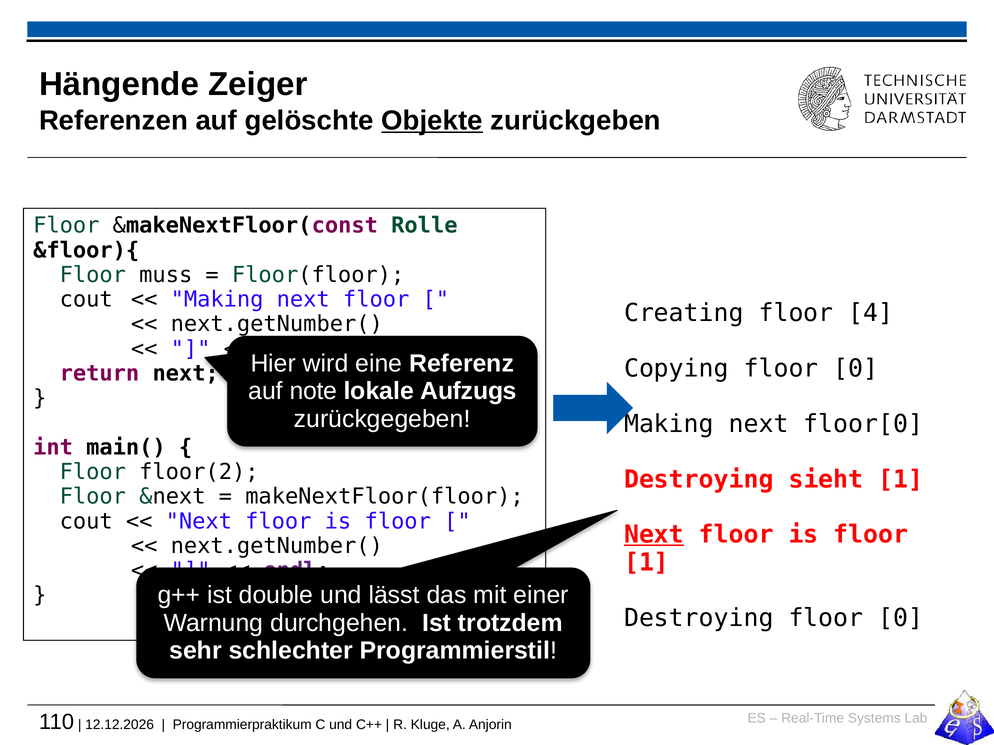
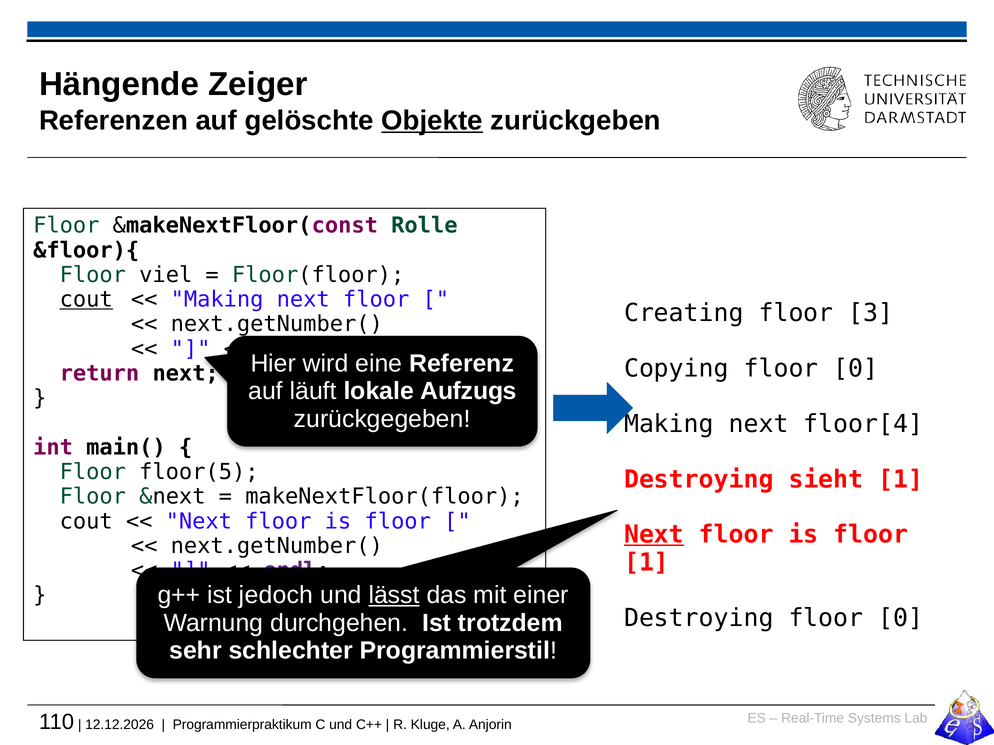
muss: muss -> viel (166, 275)
cout underline: none -> present (86, 300)
4: 4 -> 3 (871, 313)
note: note -> läuft (313, 392)
floor[0: floor[0 -> floor[4 (863, 424)
floor(2: floor(2 -> floor(5 (199, 472)
double: double -> jedoch (276, 596)
lässt underline: none -> present (394, 596)
